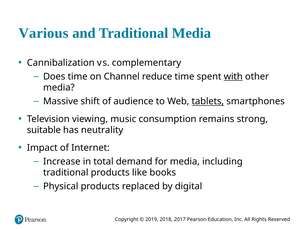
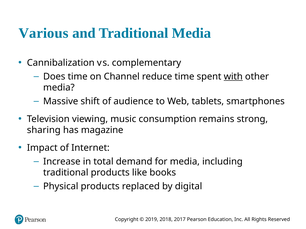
tablets underline: present -> none (208, 102)
suitable: suitable -> sharing (44, 130)
neutrality: neutrality -> magazine (102, 130)
